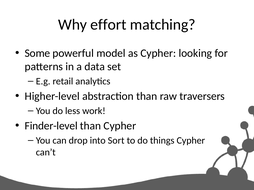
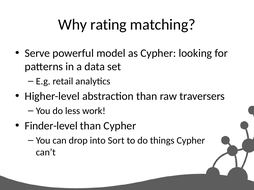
effort: effort -> rating (109, 25)
Some: Some -> Serve (37, 53)
